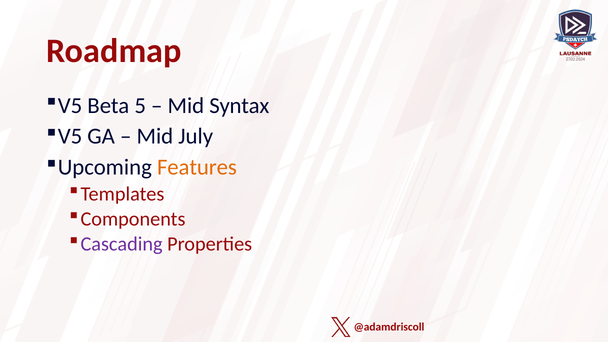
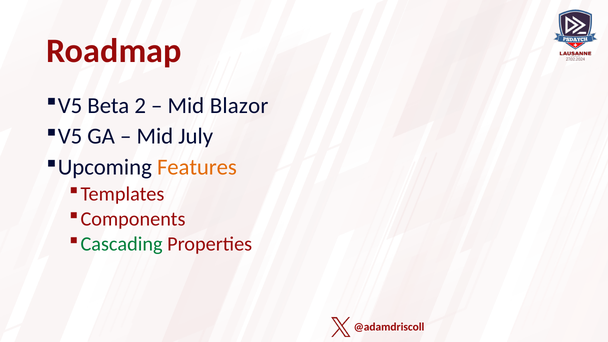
5: 5 -> 2 (140, 105)
Syntax: Syntax -> Blazor (239, 105)
Cascading colour: purple -> green (122, 244)
